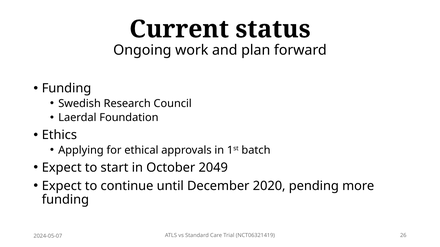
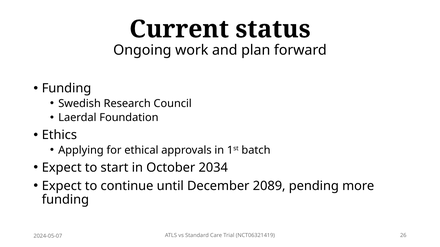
2049: 2049 -> 2034 (213, 168)
2020: 2020 -> 2089 (269, 186)
